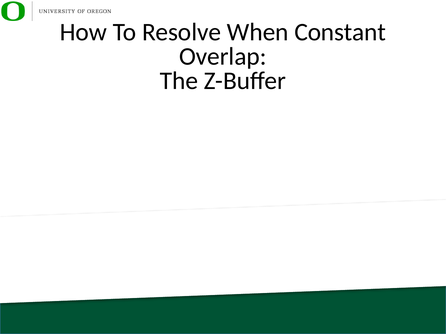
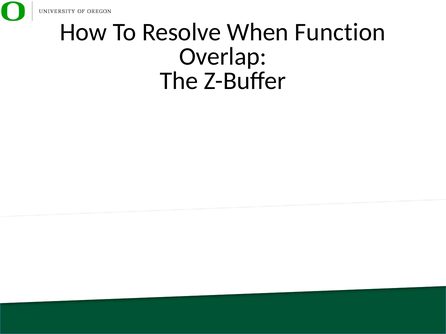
Constant: Constant -> Function (340, 32)
